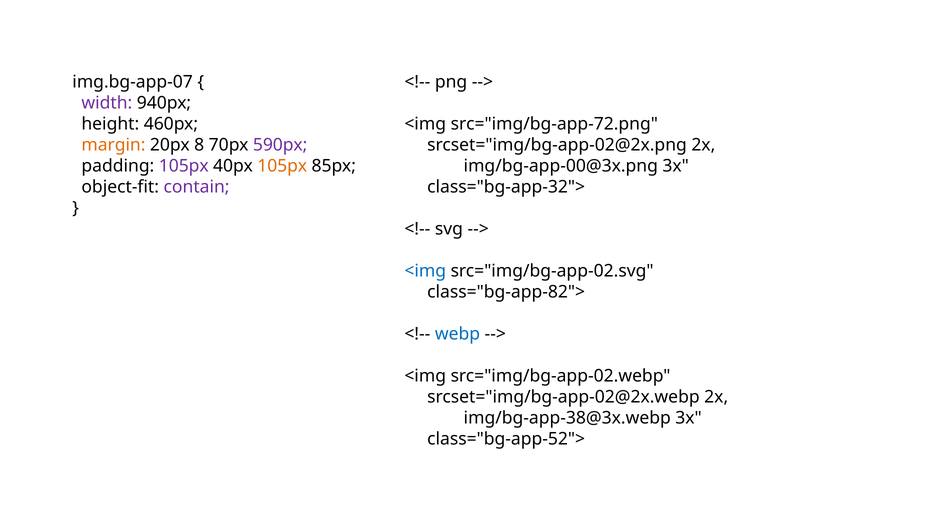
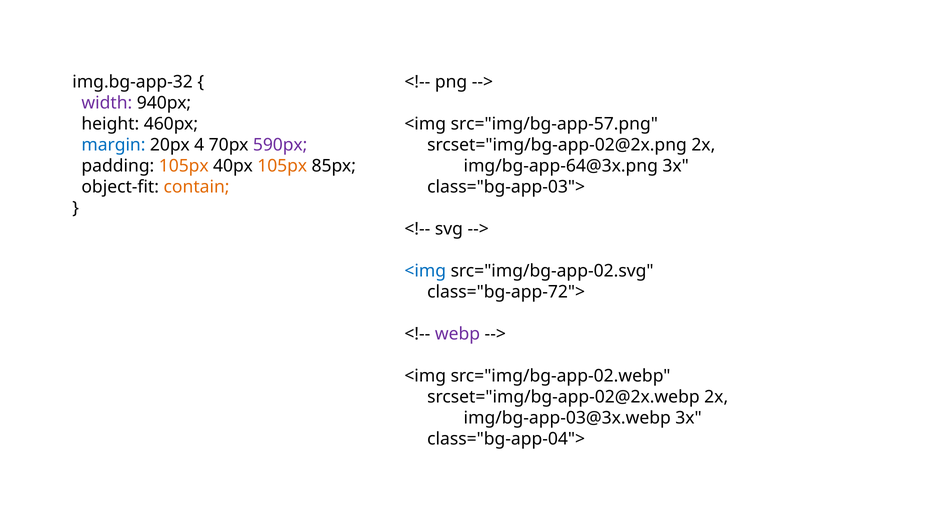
img.bg-app-07: img.bg-app-07 -> img.bg-app-32 (133, 82)
src="img/bg-app-72.png: src="img/bg-app-72.png -> src="img/bg-app-57.png (554, 124)
margin colour: orange -> blue (113, 145)
8: 8 -> 4 (199, 145)
105px colour: purple -> orange (184, 166)
img/bg-app-00@3x.png: img/bg-app-00@3x.png -> img/bg-app-64@3x.png (561, 166)
contain colour: purple -> orange (197, 187)
class="bg-app-32">: class="bg-app-32"> -> class="bg-app-03"> (506, 187)
class="bg-app-82">: class="bg-app-82"> -> class="bg-app-72"> (506, 292)
webp colour: blue -> purple (457, 334)
img/bg-app-38@3x.webp: img/bg-app-38@3x.webp -> img/bg-app-03@3x.webp (567, 418)
class="bg-app-52">: class="bg-app-52"> -> class="bg-app-04"> (506, 439)
